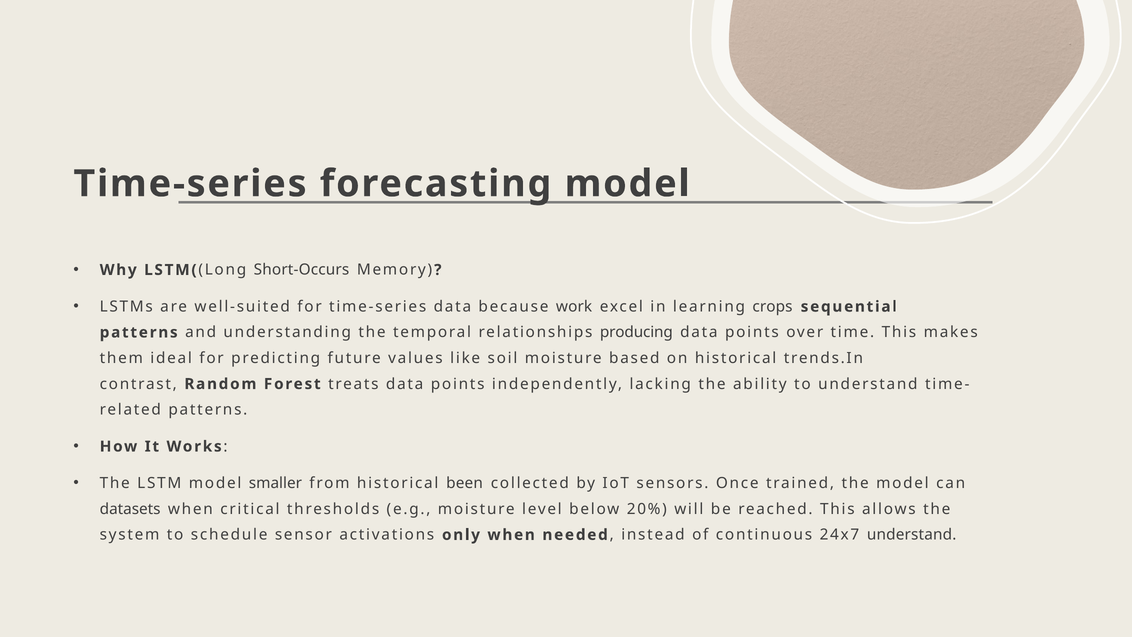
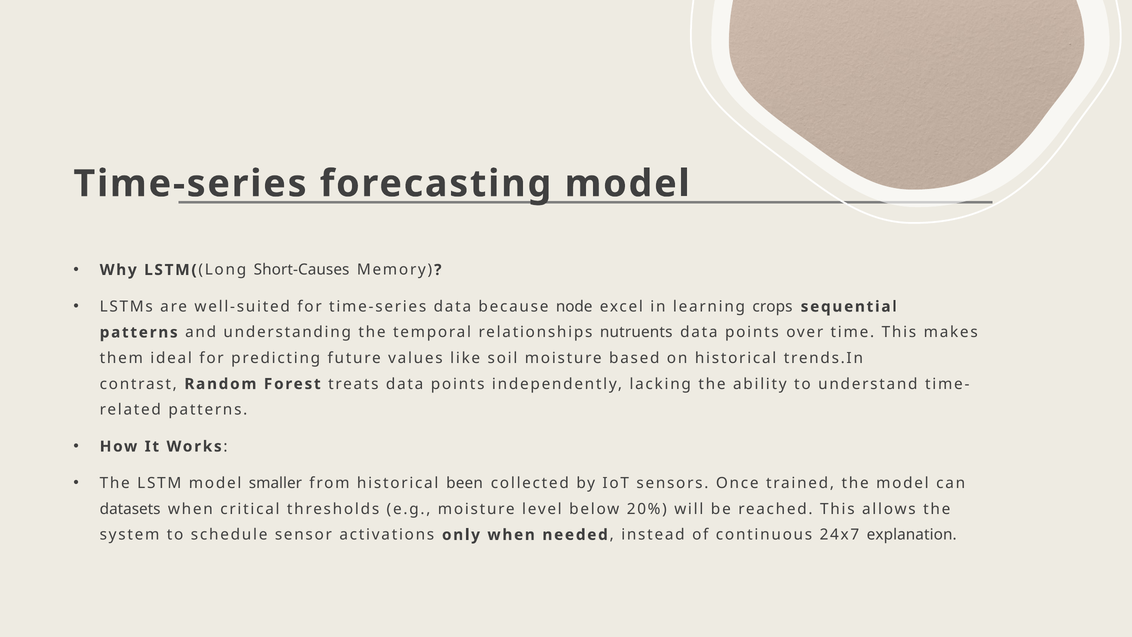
Short-Occurs: Short-Occurs -> Short-Causes (302, 270)
work: work -> node (574, 307)
producing: producing -> nutruents (636, 332)
24x7 understand: understand -> explanation (912, 535)
